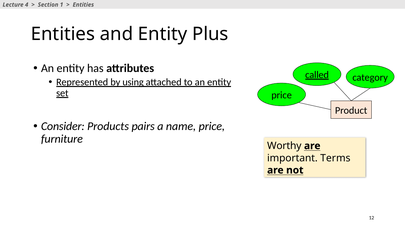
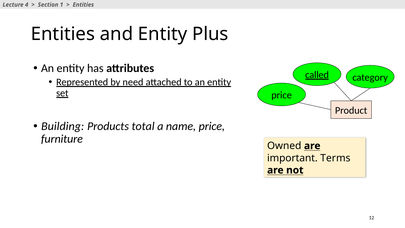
using: using -> need (133, 82)
Consider: Consider -> Building (63, 126)
pairs: pairs -> total (143, 126)
Worthy: Worthy -> Owned (284, 146)
